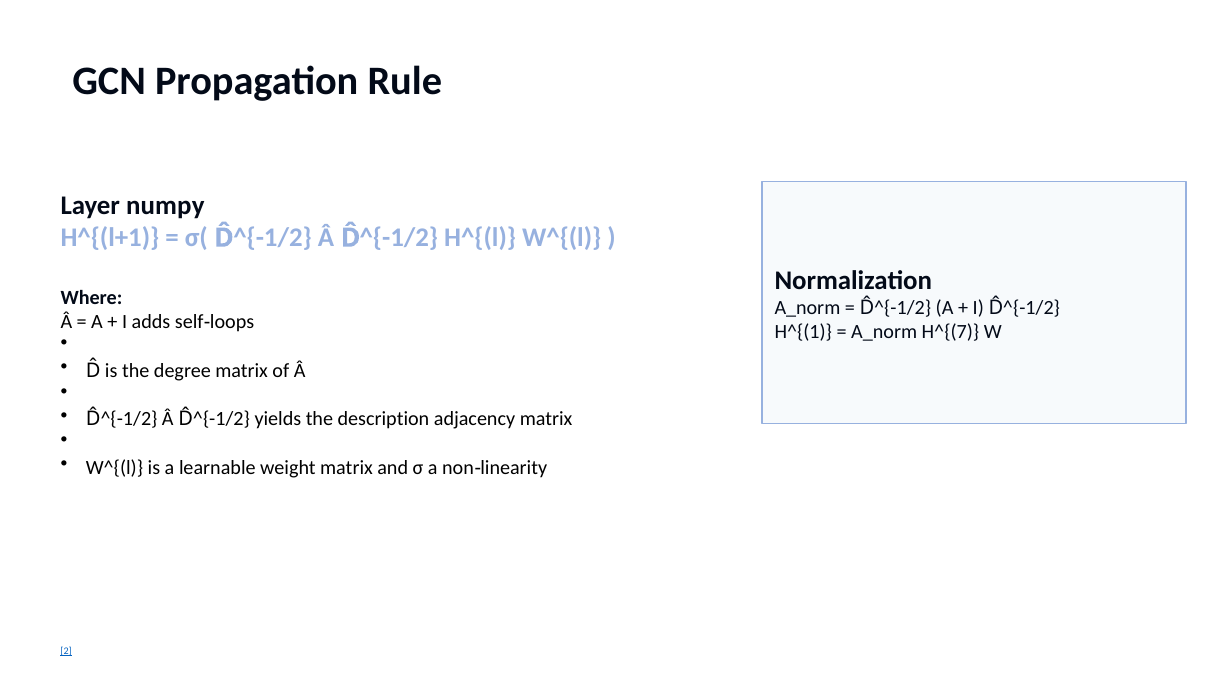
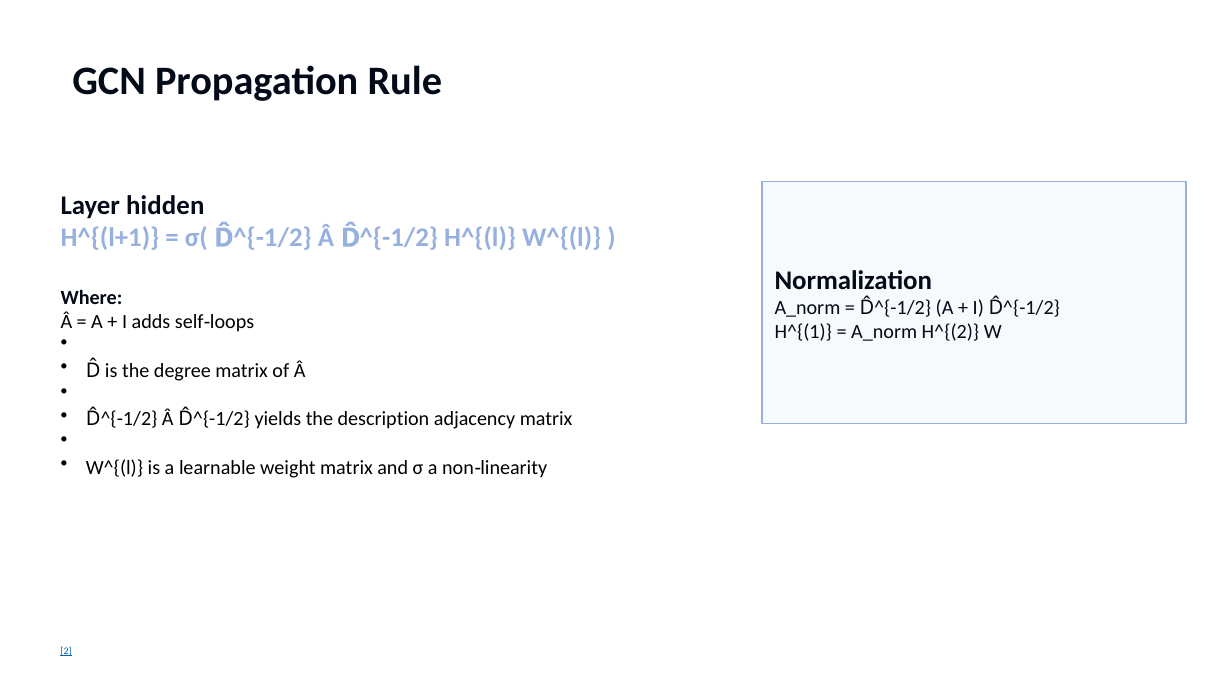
numpy: numpy -> hidden (165, 206)
H^{(7: H^{(7 -> H^{(2 (951, 332)
